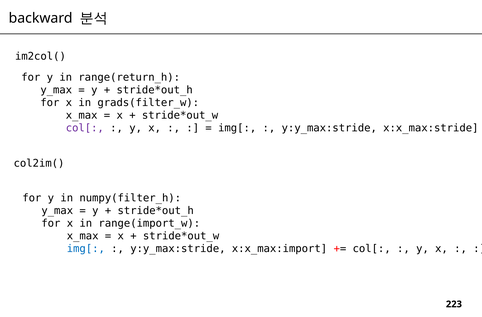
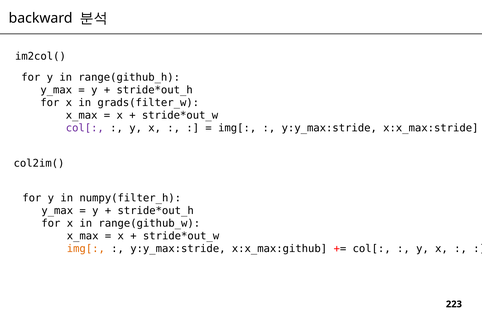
range(return_h: range(return_h -> range(github_h (129, 77)
range(import_w: range(import_w -> range(github_w (149, 223)
img[ colour: blue -> orange (86, 248)
x:x_max:import: x:x_max:import -> x:x_max:github (279, 248)
